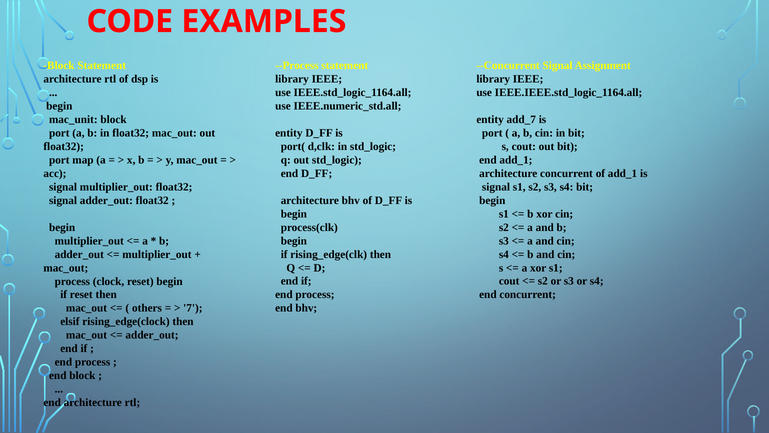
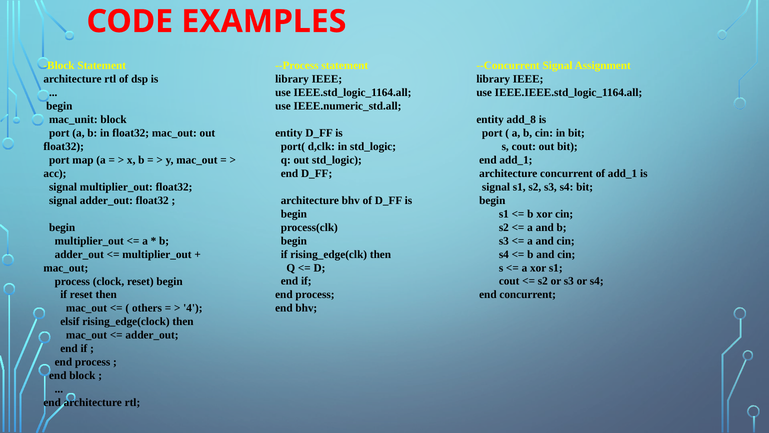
add_7: add_7 -> add_8 (521, 119)
7: 7 -> 4 (193, 308)
